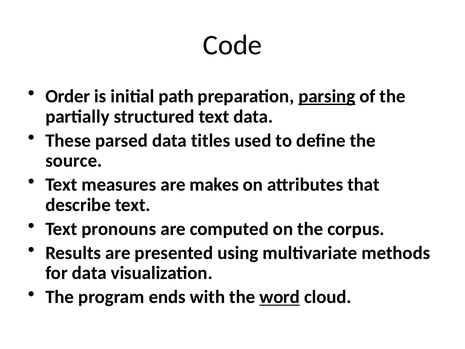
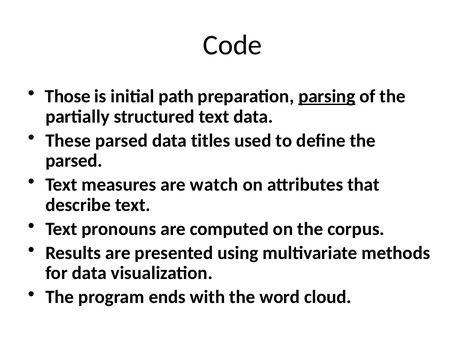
Order: Order -> Those (68, 96)
source: source -> parsed (74, 161)
makes: makes -> watch (214, 185)
word underline: present -> none (280, 297)
